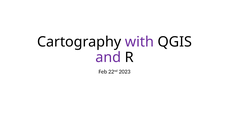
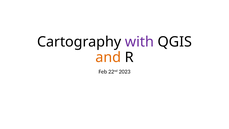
and colour: purple -> orange (108, 57)
